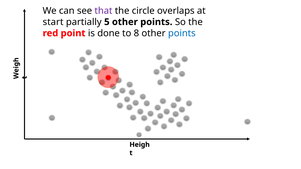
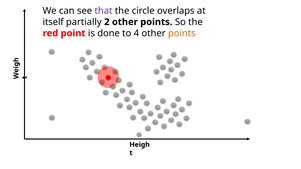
start: start -> itself (53, 22)
5: 5 -> 2 (107, 22)
8: 8 -> 4 (136, 33)
points colour: blue -> orange (182, 33)
